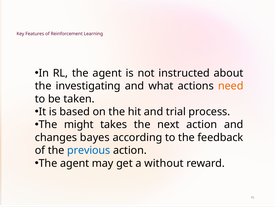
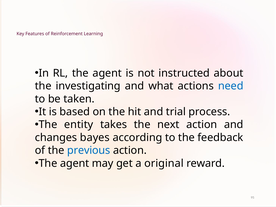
need colour: orange -> blue (231, 86)
might: might -> entity (79, 125)
without: without -> original (164, 163)
